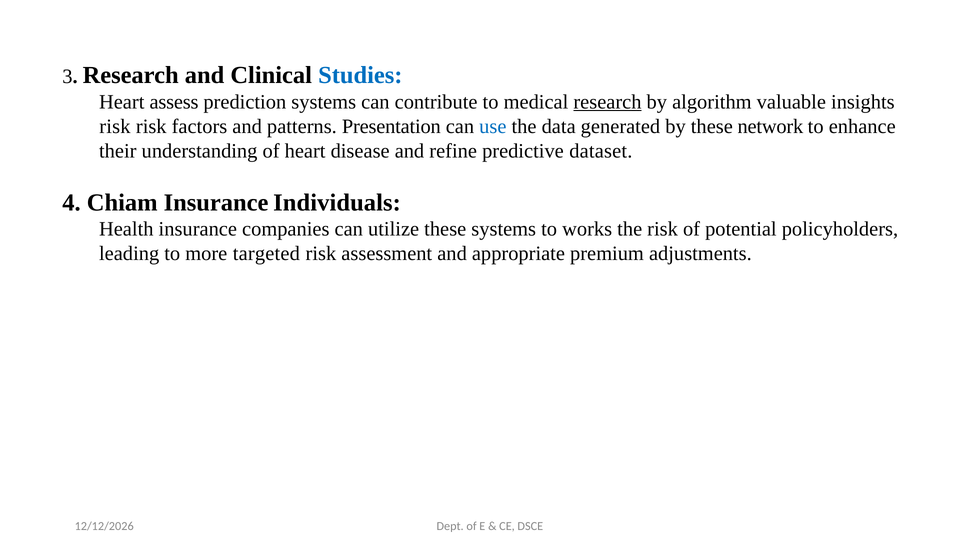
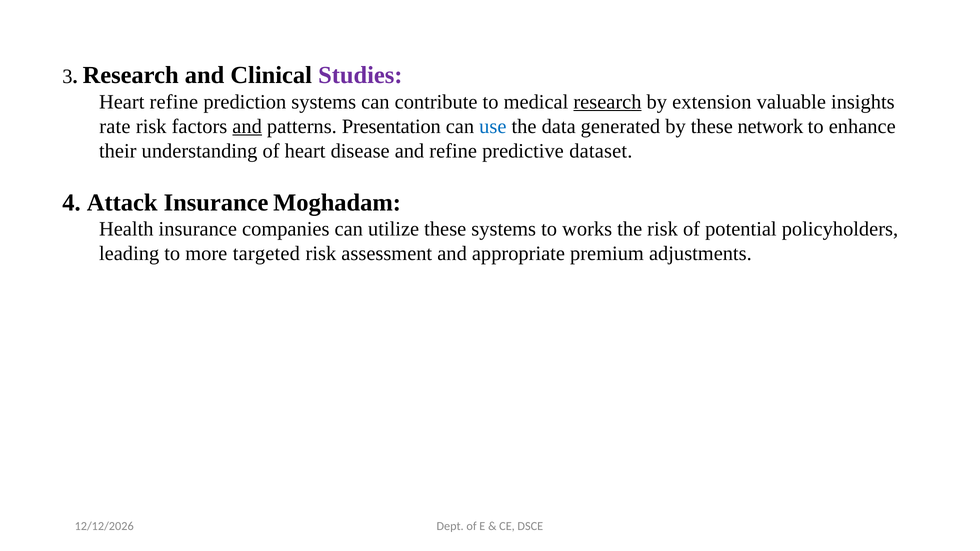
Studies colour: blue -> purple (360, 75)
Heart assess: assess -> refine (174, 102)
algorithm: algorithm -> extension (712, 102)
risk: risk -> rate (115, 126)
and underline: none -> present (247, 126)
Chiam: Chiam -> Attack (122, 203)
Individuals: Individuals -> Moghadam (337, 203)
